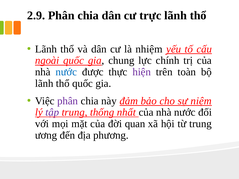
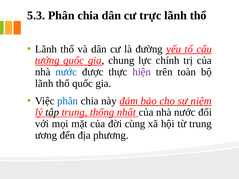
2.9: 2.9 -> 5.3 (36, 16)
nhiệm: nhiệm -> đường (149, 49)
ngoài: ngoài -> tướng (47, 61)
phân colour: purple -> blue (68, 101)
tập colour: purple -> black (52, 112)
quan: quan -> cùng (135, 124)
